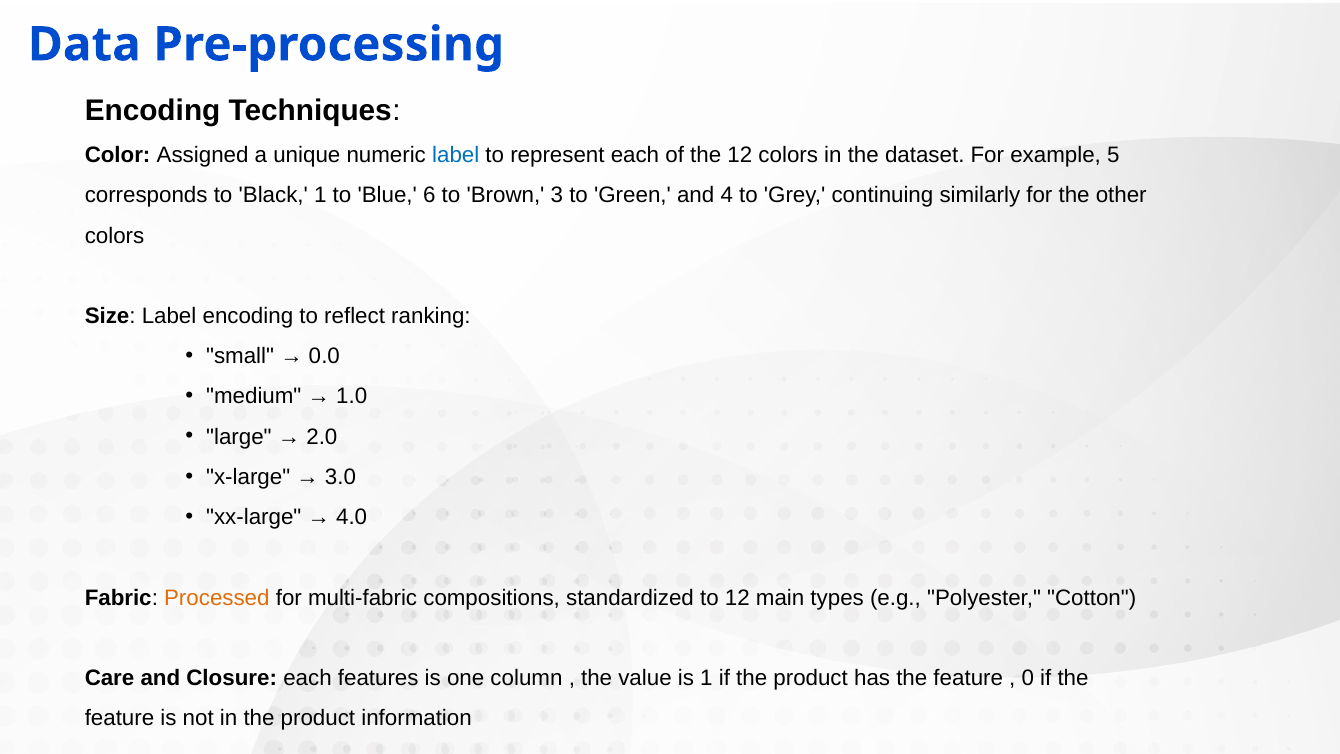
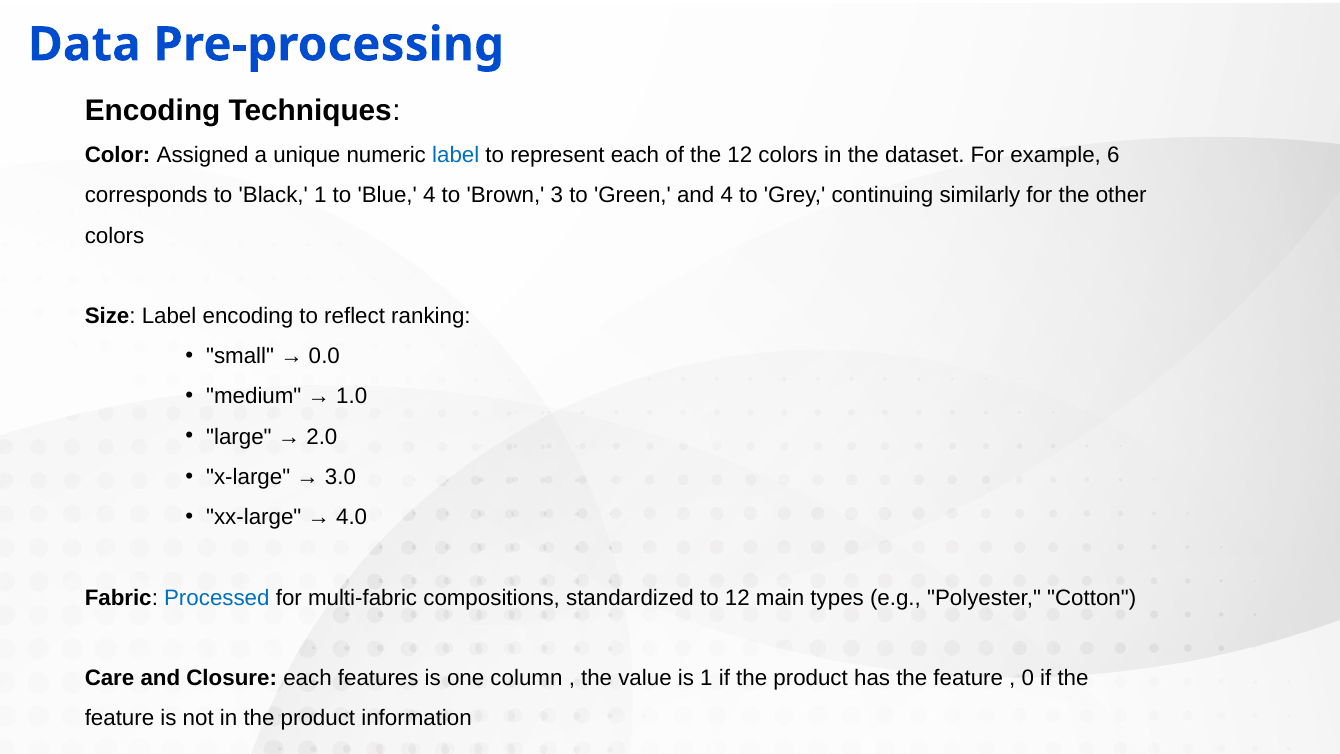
5: 5 -> 6 (1113, 155)
Blue 6: 6 -> 4 (429, 195)
Processed colour: orange -> blue (217, 597)
